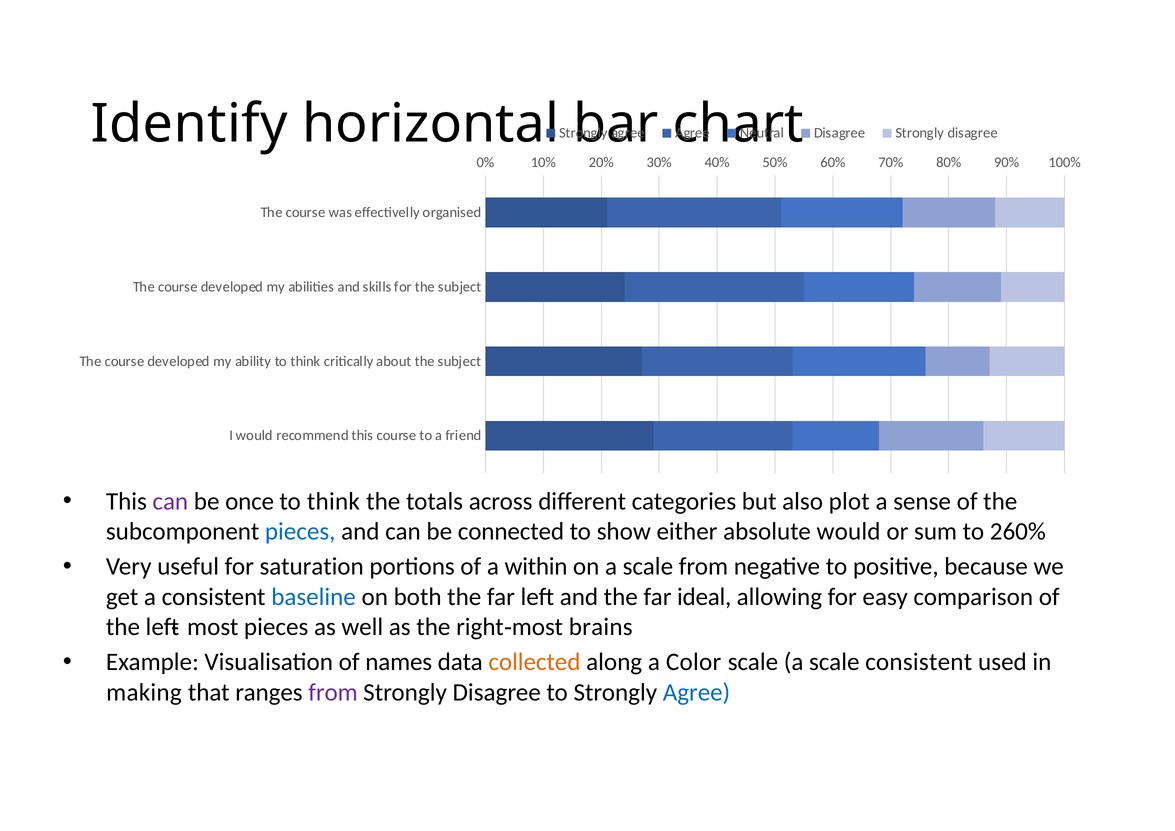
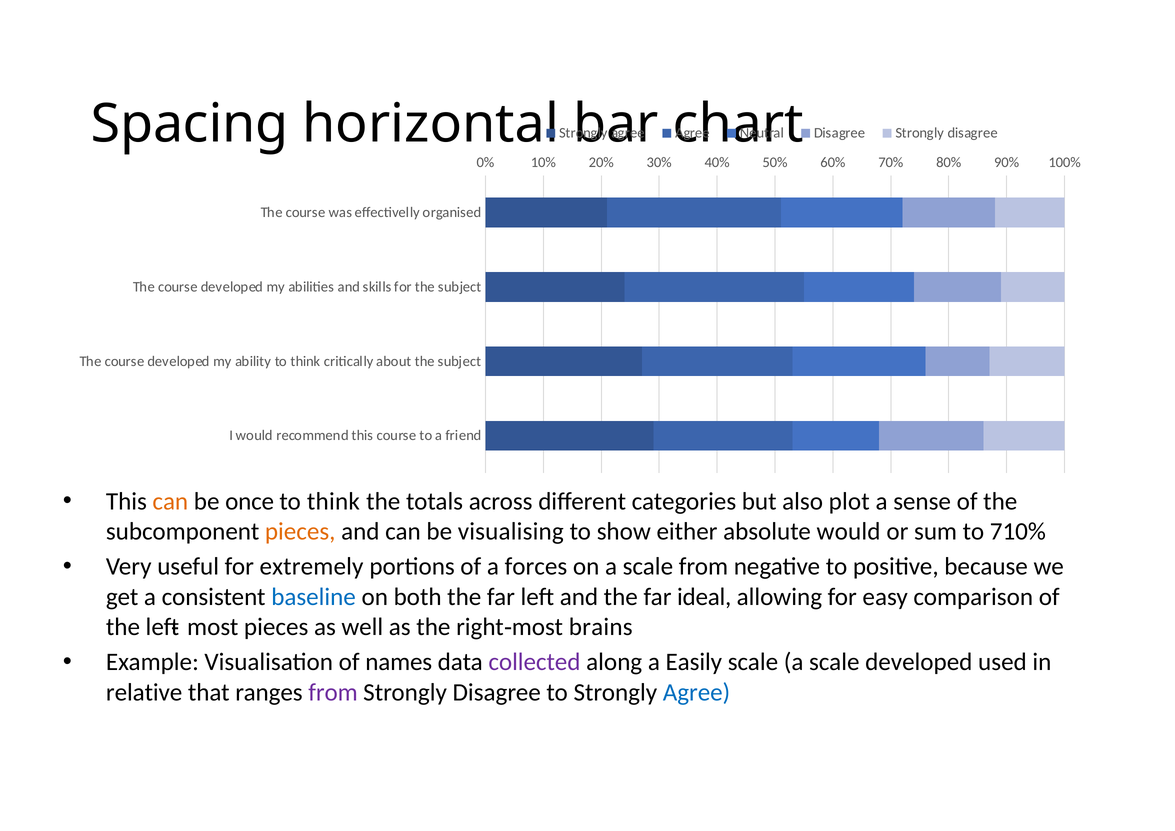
Identify: Identify -> Spacing (190, 124)
can colour: purple -> orange (170, 501)
pieces colour: blue -> orange (300, 531)
connected: connected -> visualising (511, 531)
260%: 260% -> 710% (1018, 531)
saturation: saturation -> extremely (311, 567)
within: within -> forces (536, 567)
collected colour: orange -> purple (534, 662)
Color: Color -> Easily (694, 662)
scale consistent: consistent -> developed (919, 662)
making: making -> relative (144, 692)
